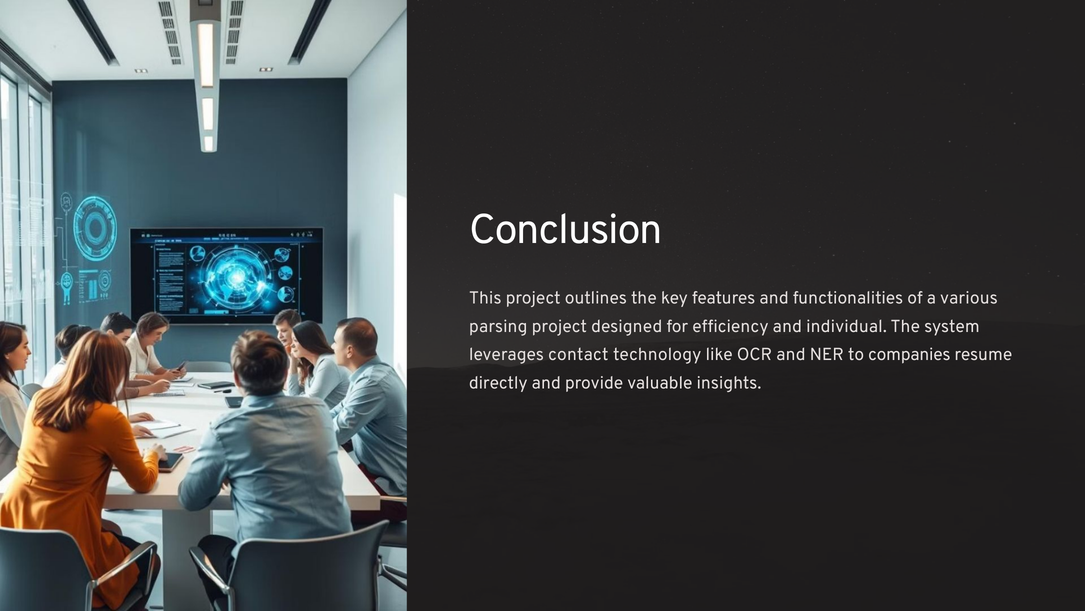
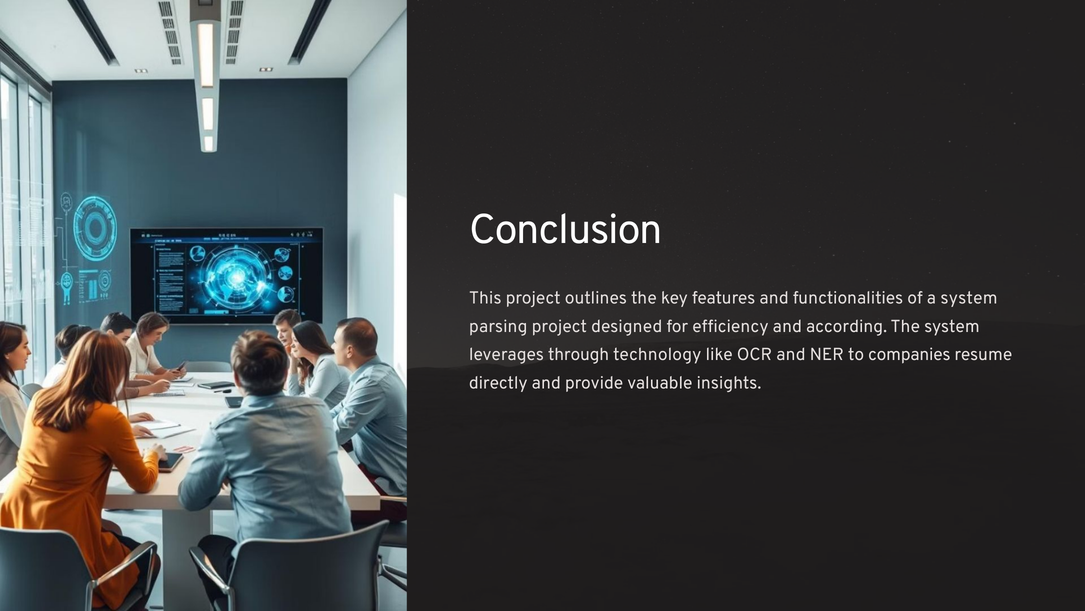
a various: various -> system (969, 298)
individual: individual -> according (847, 326)
contact: contact -> through (579, 354)
